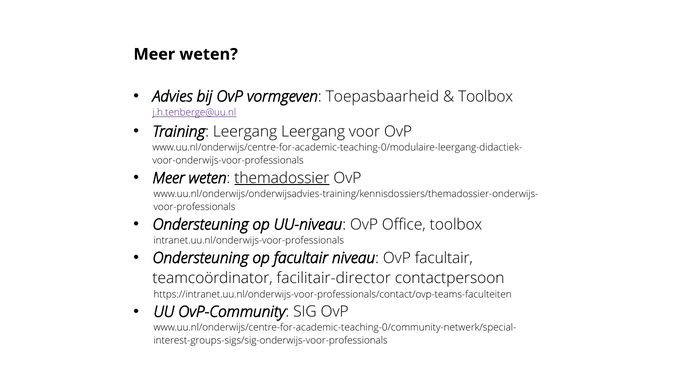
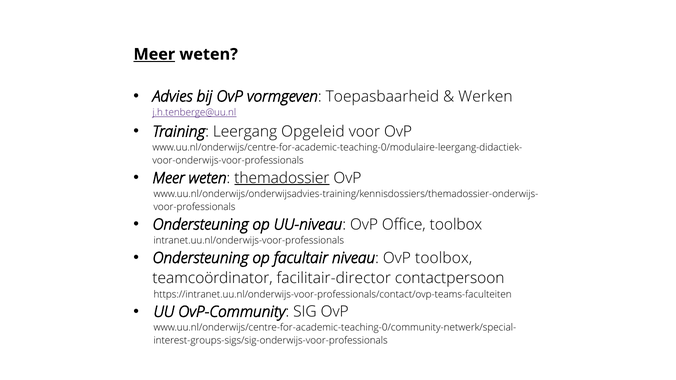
Meer underline: none -> present (154, 54)
Toolbox: Toolbox -> Werken (485, 96)
Leergang Leergang: Leergang -> Opgeleid (313, 132)
OvP facultair: facultair -> toolbox (444, 258)
